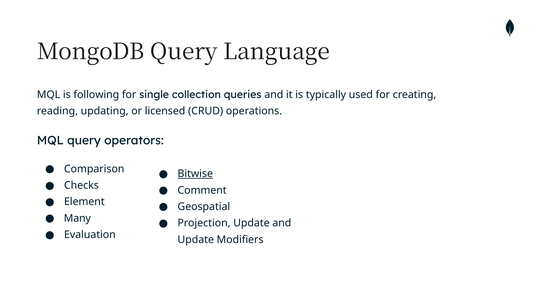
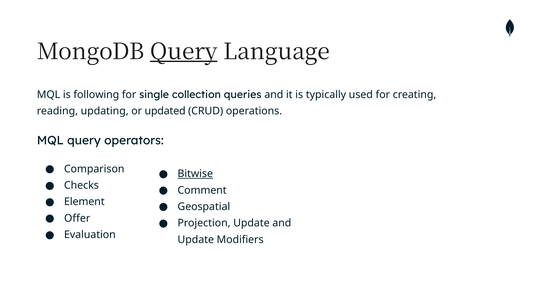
Query underline: none -> present (184, 52)
licensed: licensed -> updated (165, 111)
Many: Many -> Offer (77, 218)
